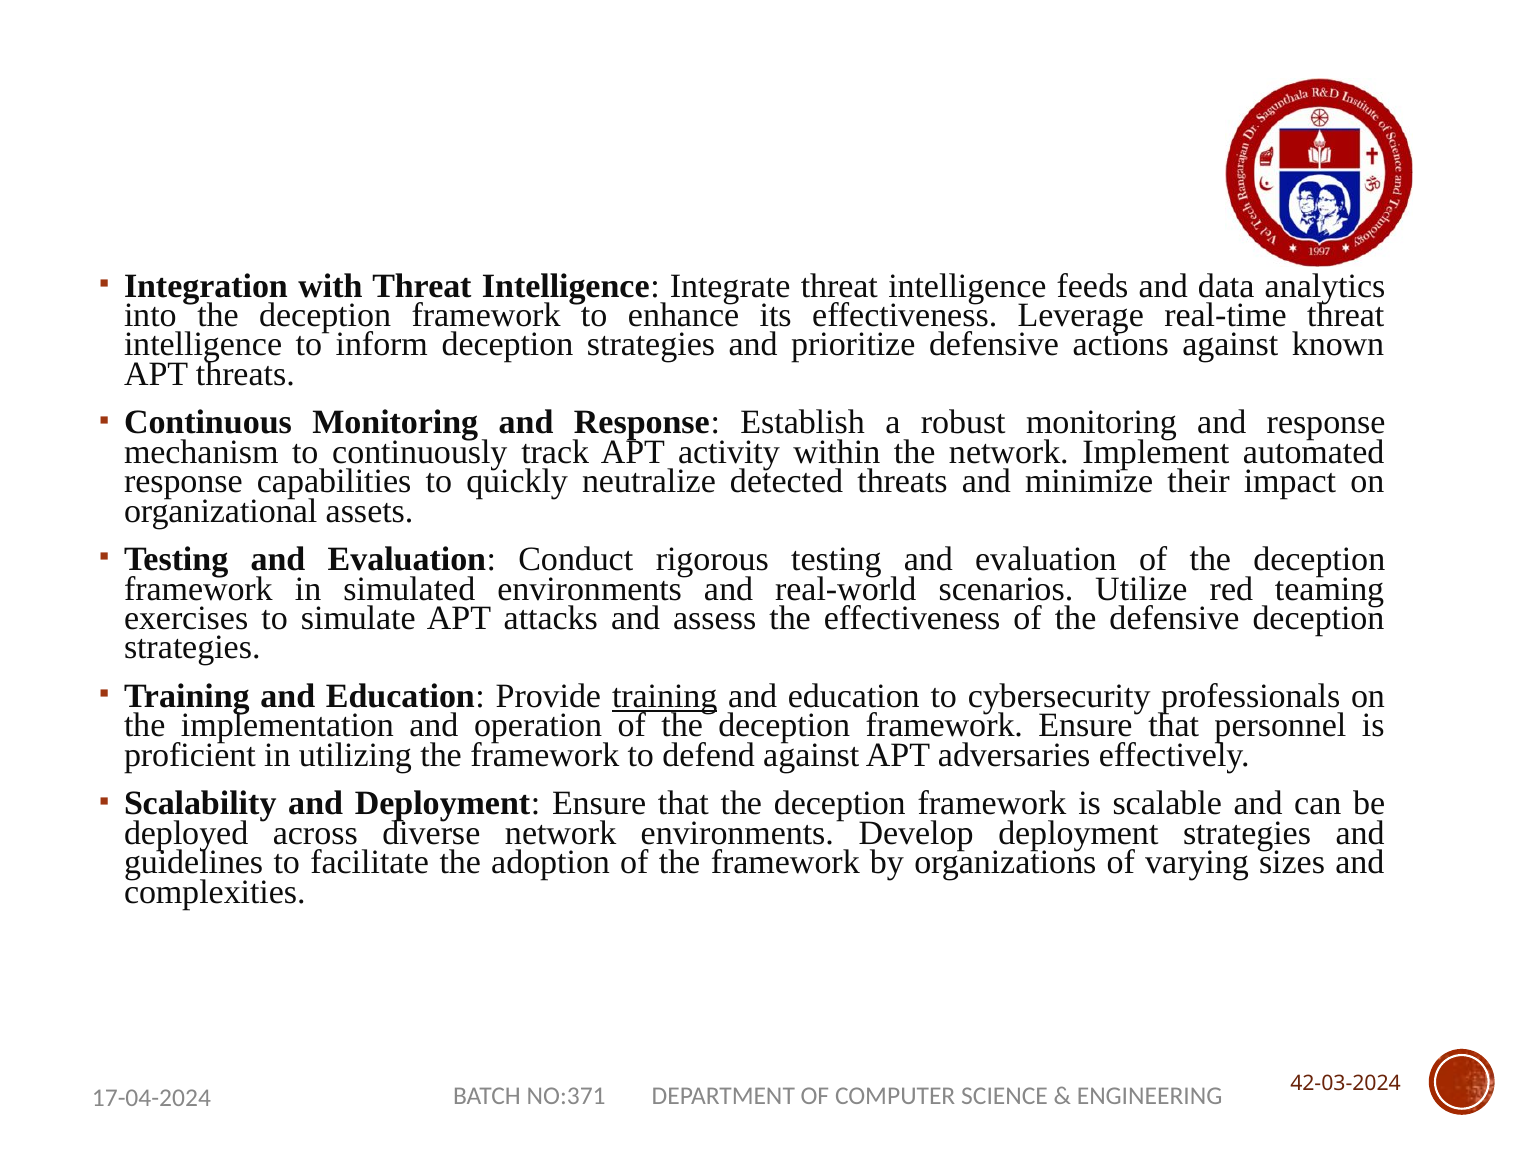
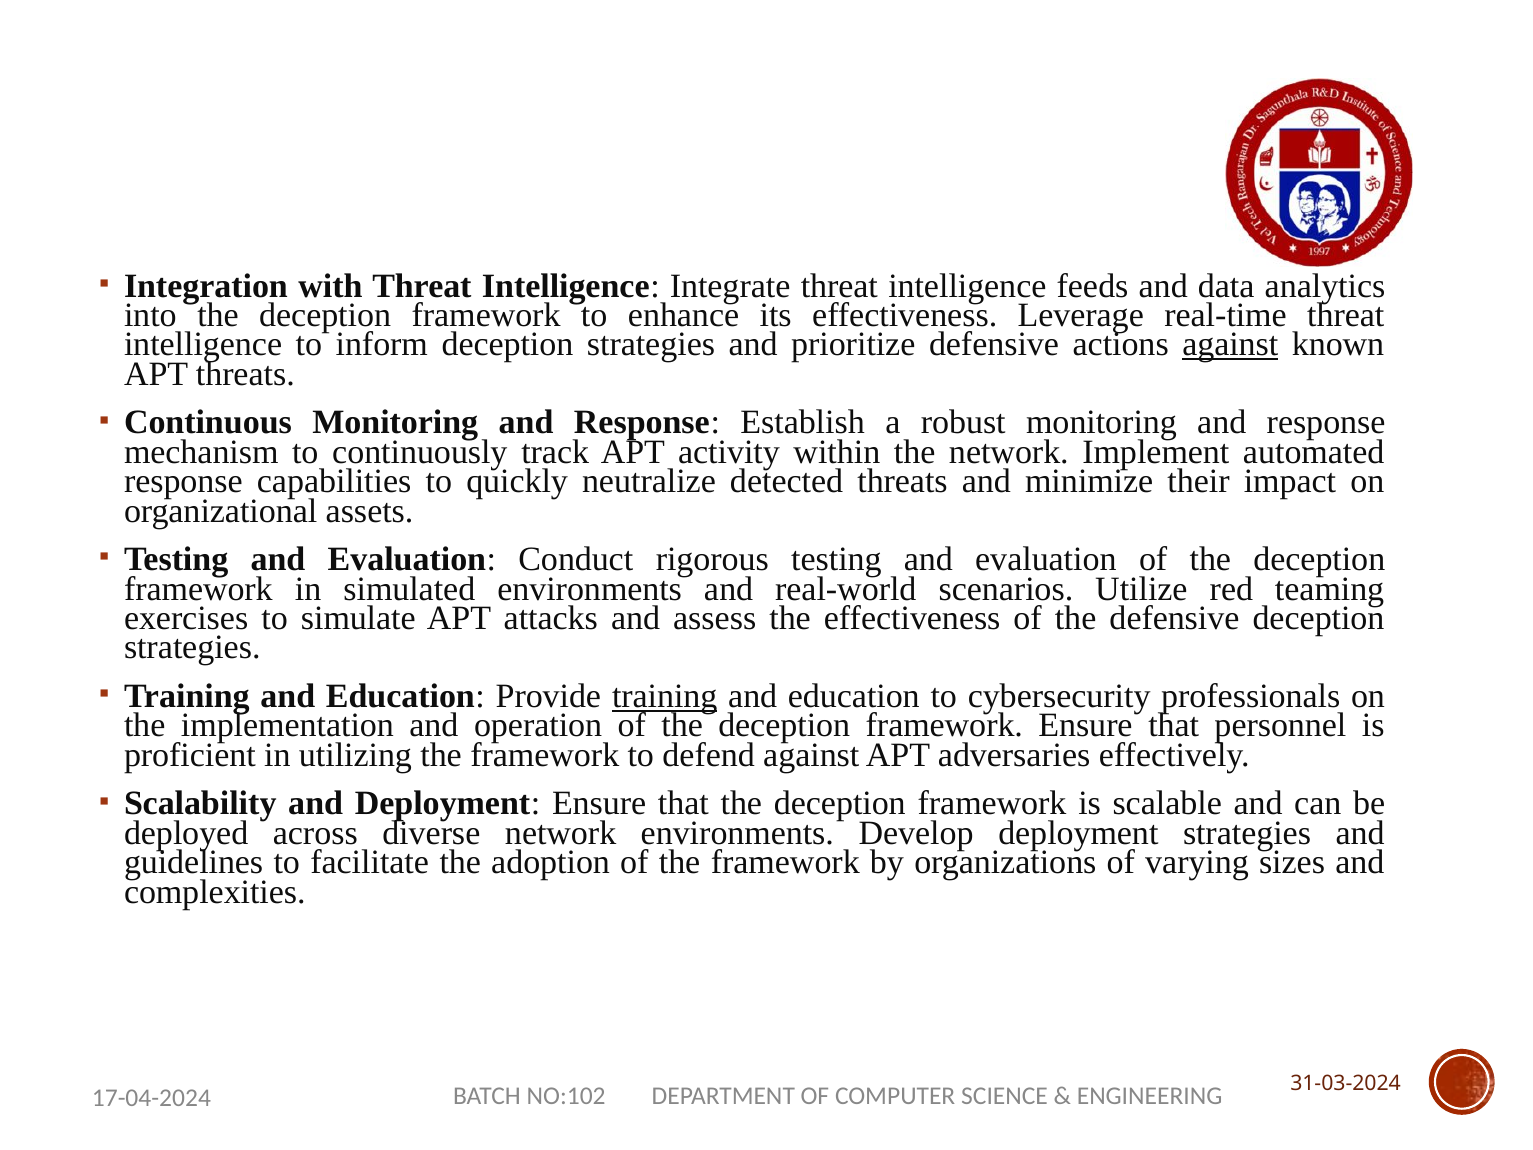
against underline: none -> present (1230, 345)
42-03-2024: 42-03-2024 -> 31-03-2024 (1346, 1084)
NO:371: NO:371 -> NO:102 (566, 1096)
